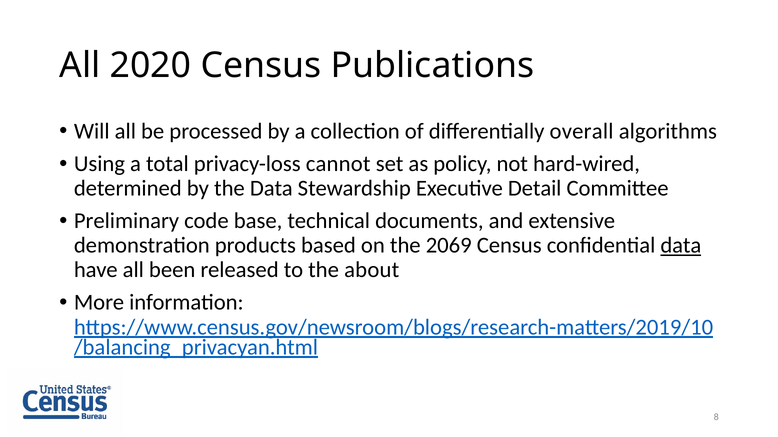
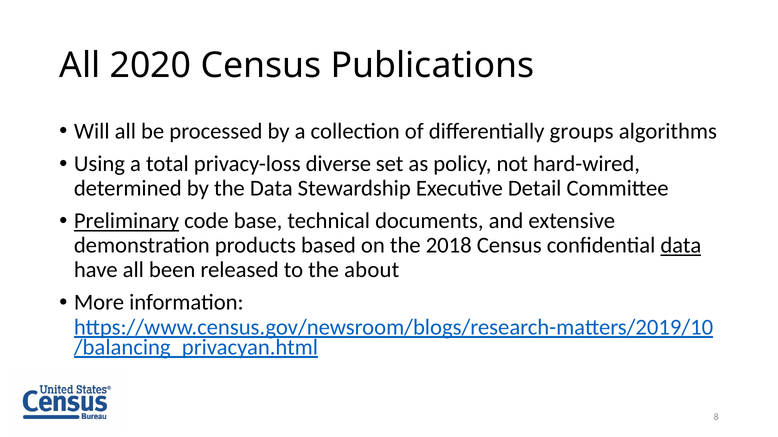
overall: overall -> groups (582, 132)
cannot: cannot -> diverse (338, 164)
Preliminary underline: none -> present (127, 221)
2069: 2069 -> 2018 (449, 246)
